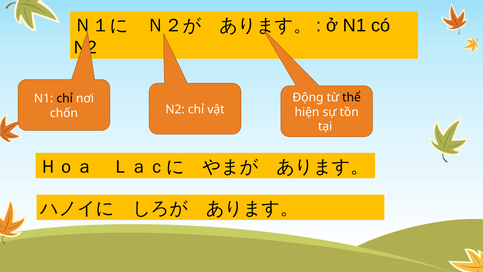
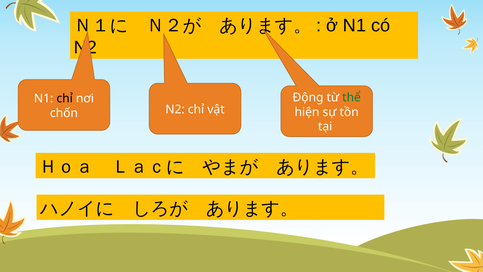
thể colour: black -> green (352, 97)
